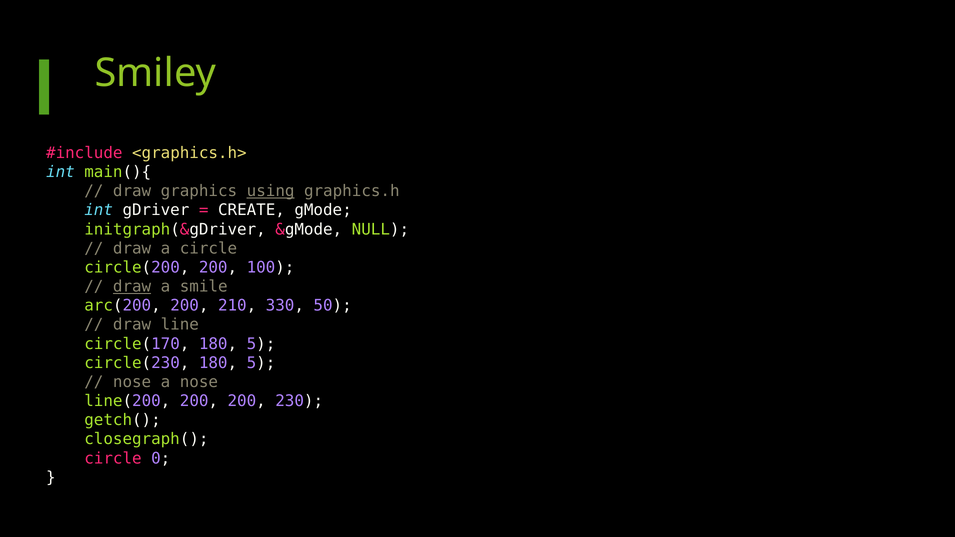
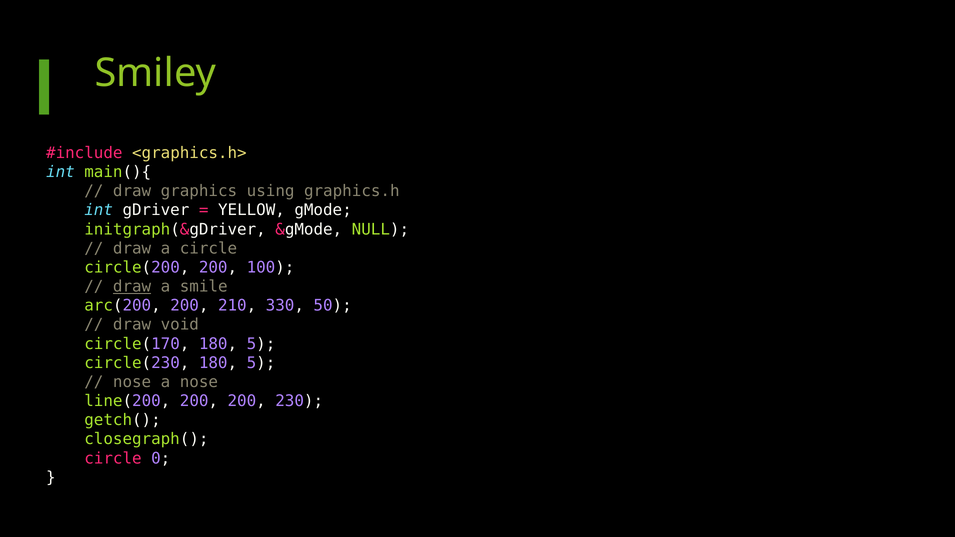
using underline: present -> none (271, 191)
CREATE: CREATE -> YELLOW (251, 210)
line: line -> void (180, 325)
